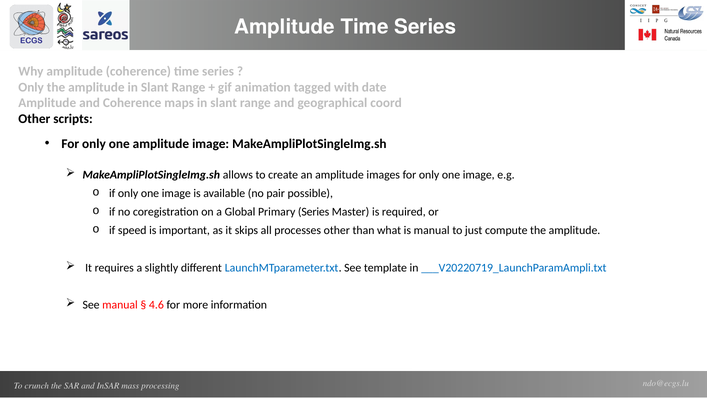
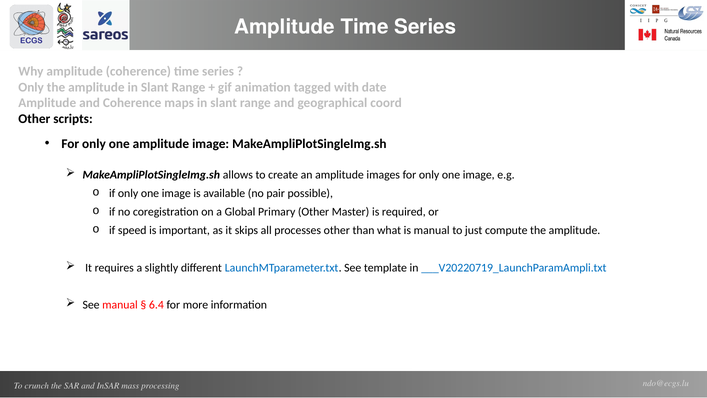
Primary Series: Series -> Other (314, 212)
4.6: 4.6 -> 6.4 (156, 305)
